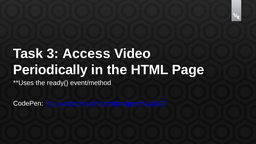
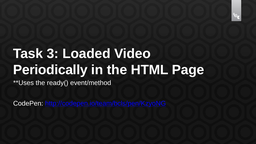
Access: Access -> Loaded (86, 54)
